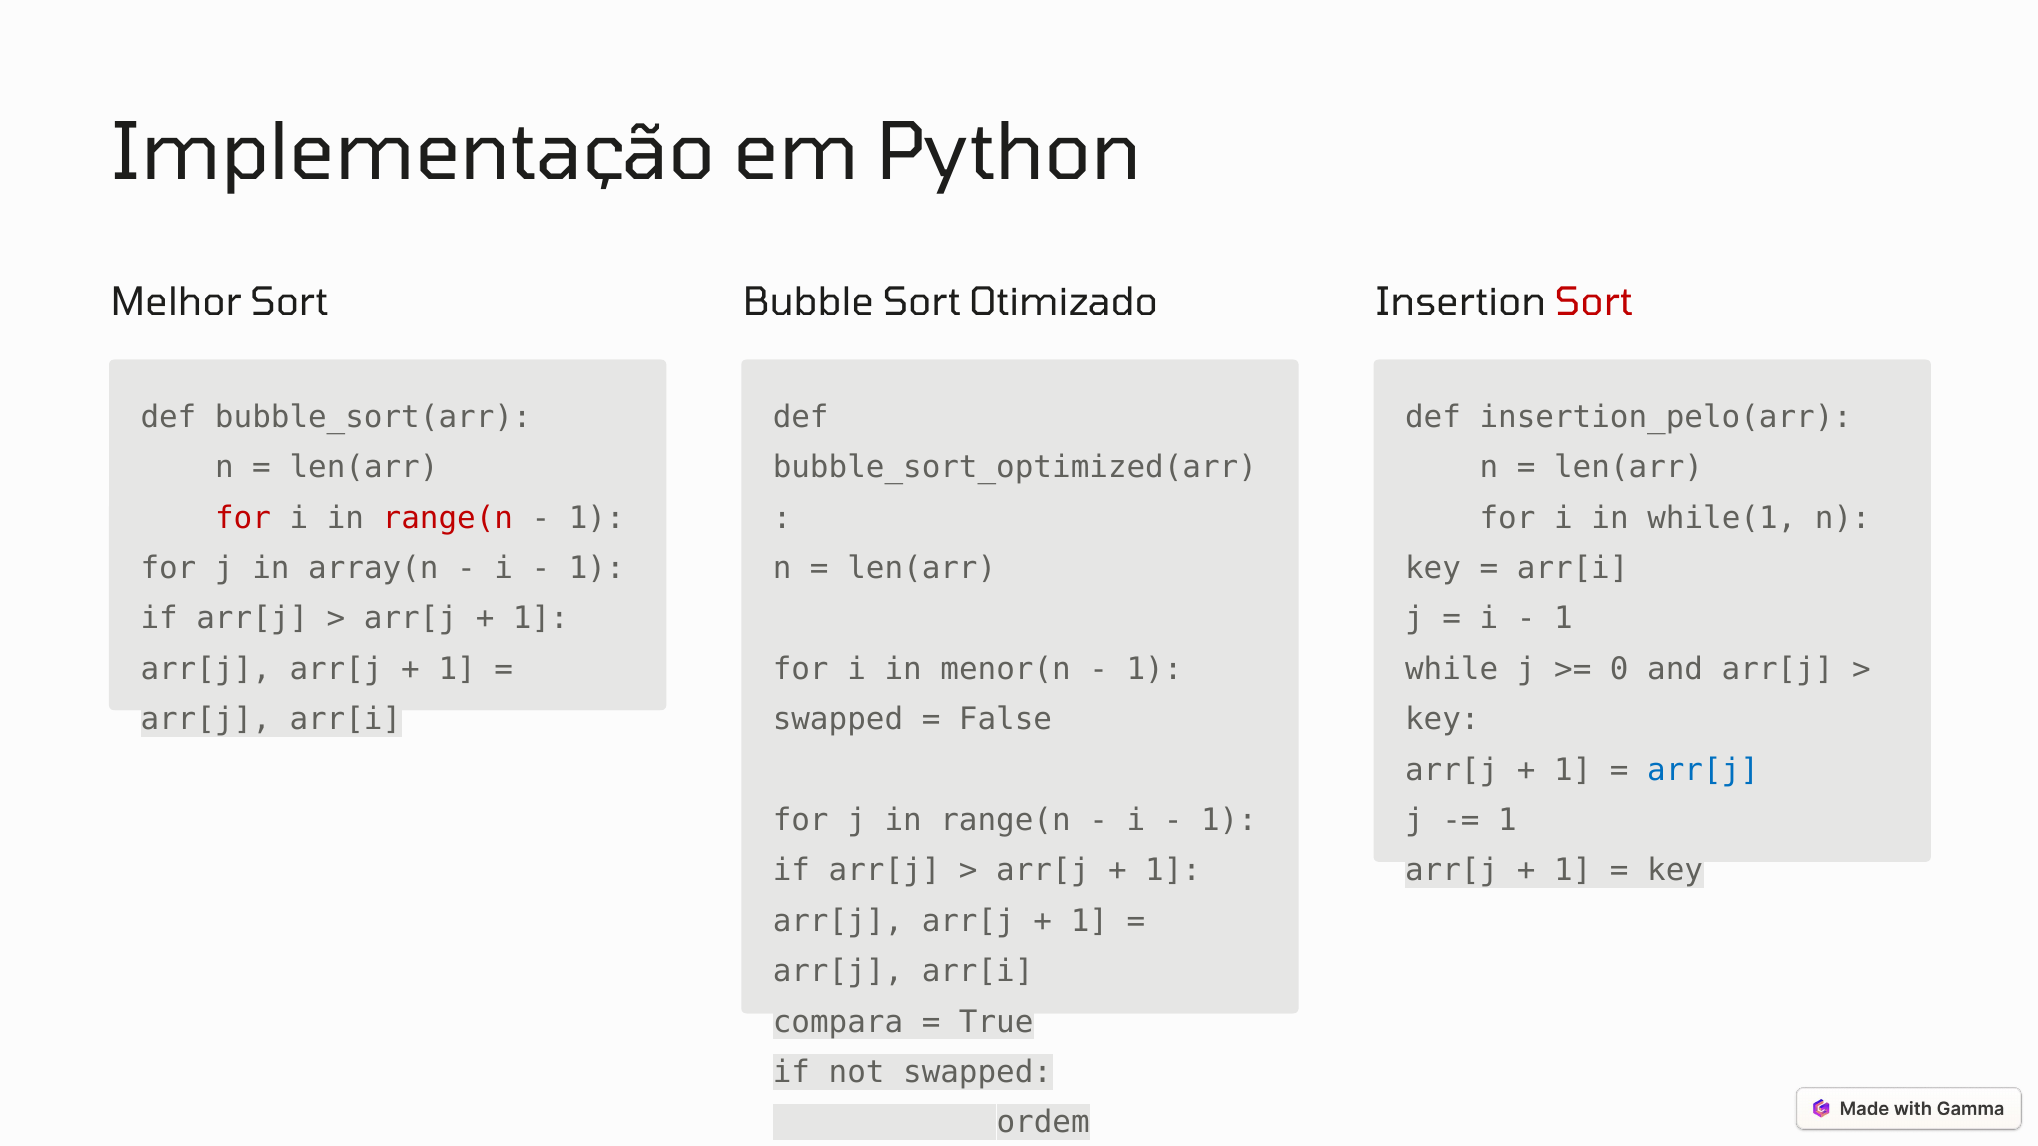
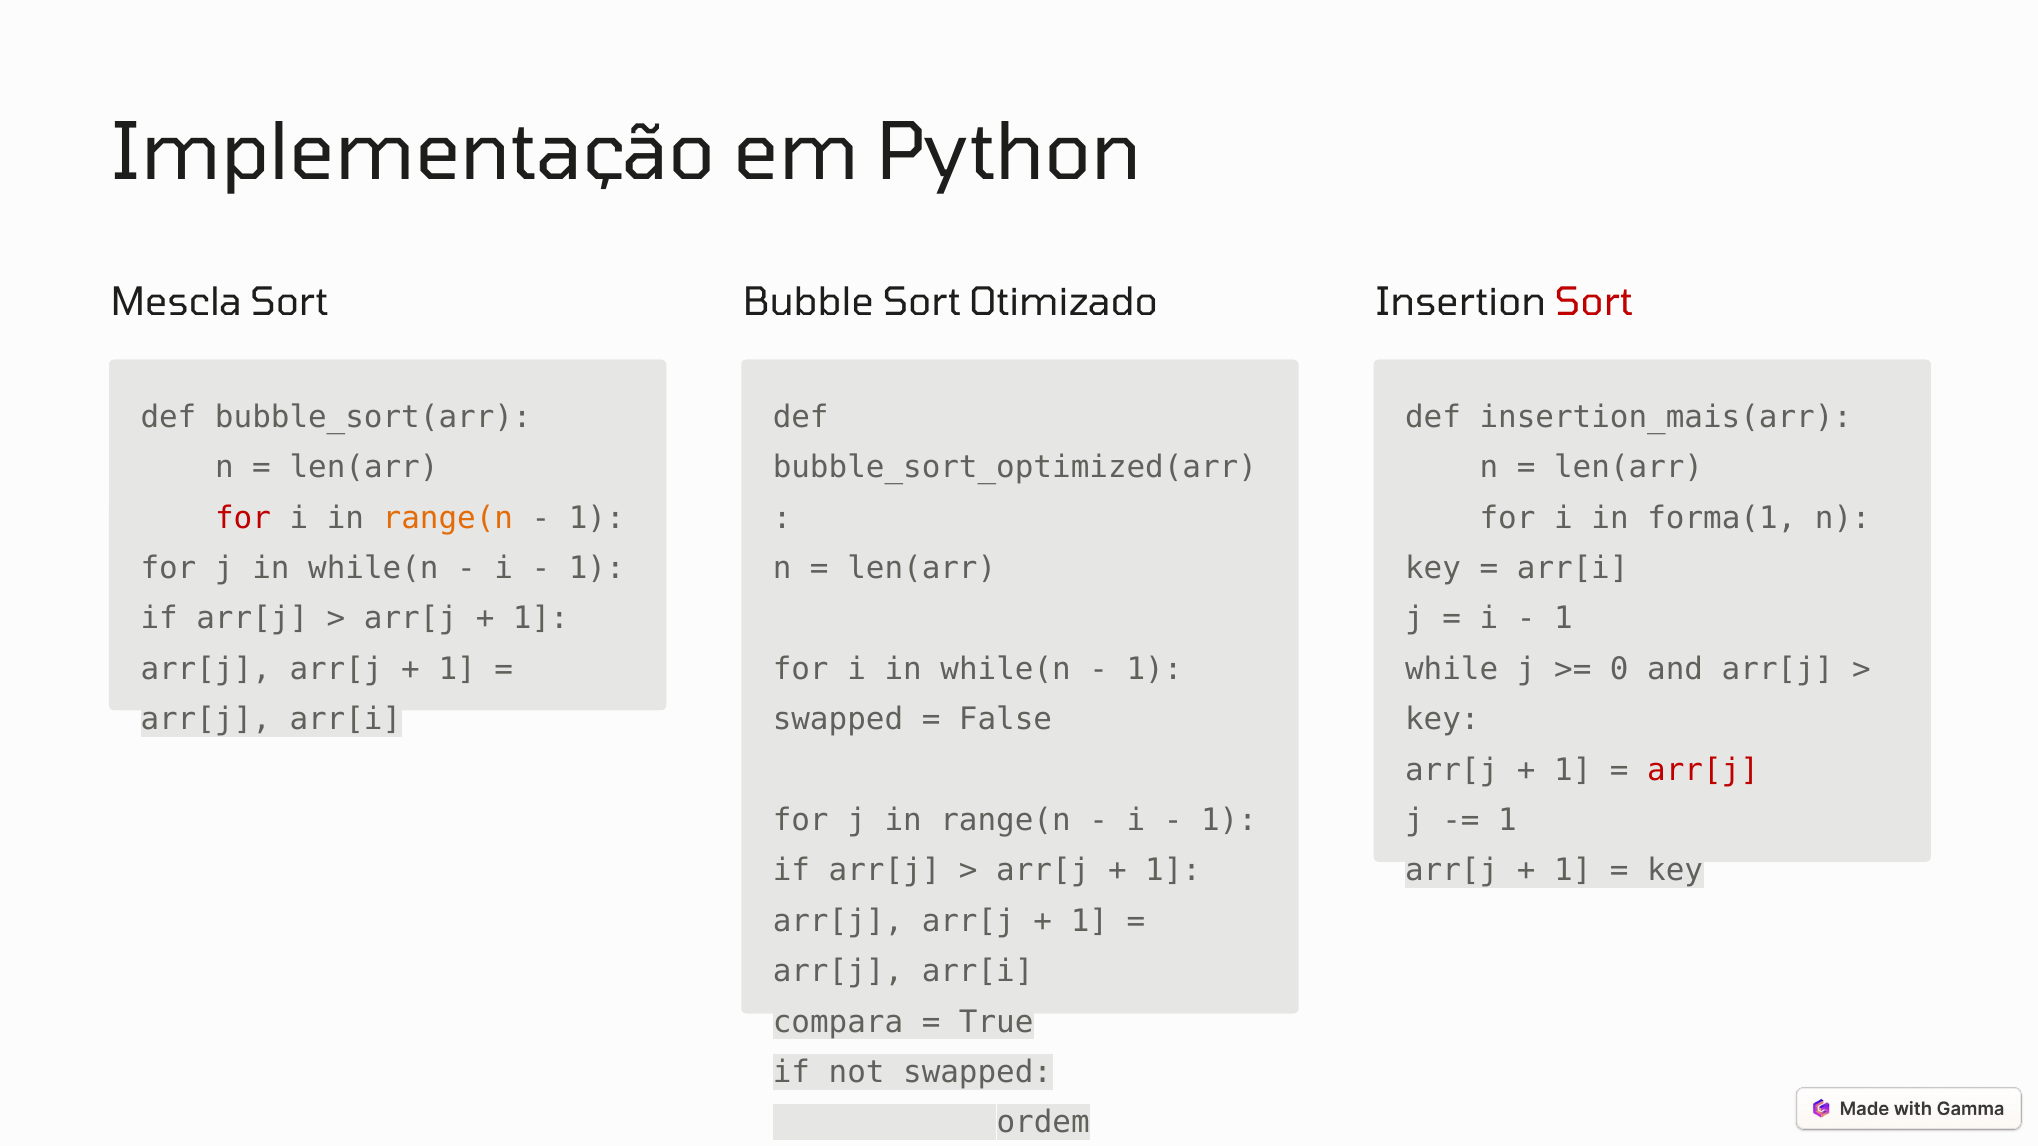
Melhor: Melhor -> Mescla (176, 303)
insertion_pelo(arr: insertion_pelo(arr -> insertion_mais(arr (1666, 417)
range(n colour: red -> orange (448, 518)
while(1: while(1 -> forma(1 (1722, 518)
j in array(n: array(n -> while(n (373, 569)
i in menor(n: menor(n -> while(n (1006, 669)
arr[j colour: blue -> red (1703, 770)
